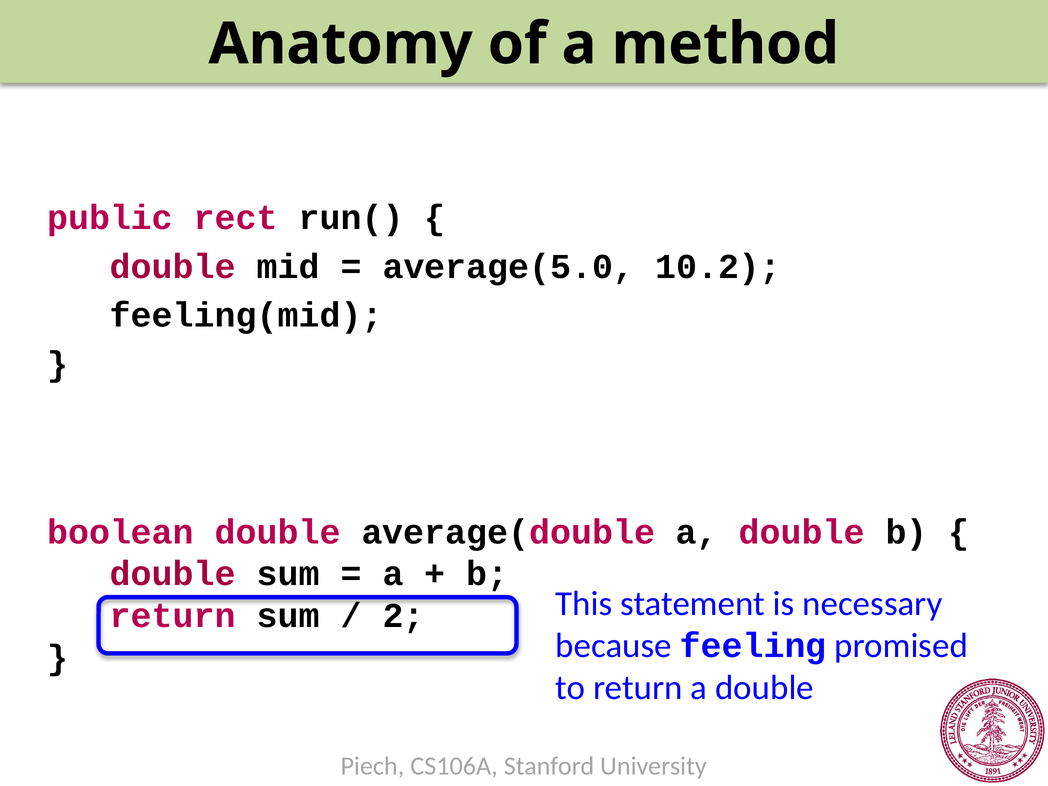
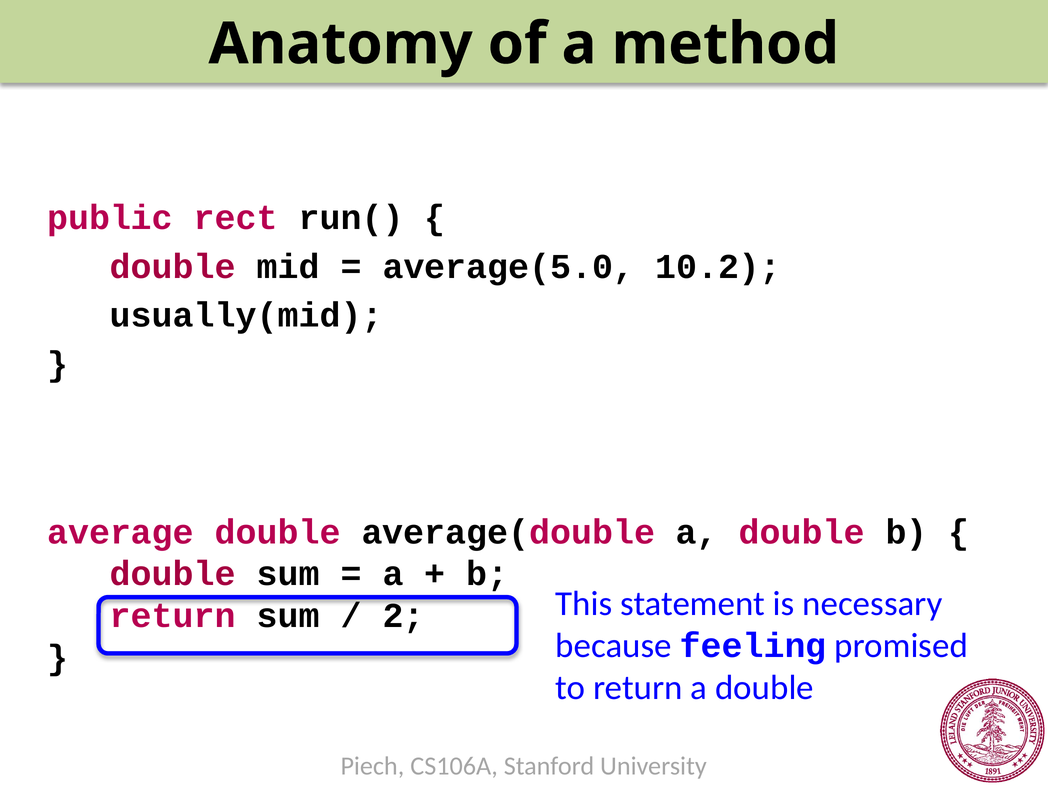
feeling(mid: feeling(mid -> usually(mid (246, 315)
boolean: boolean -> average (121, 532)
